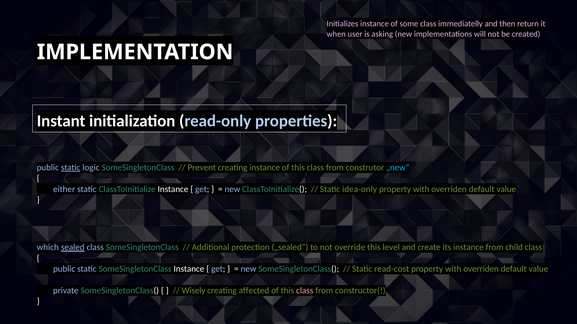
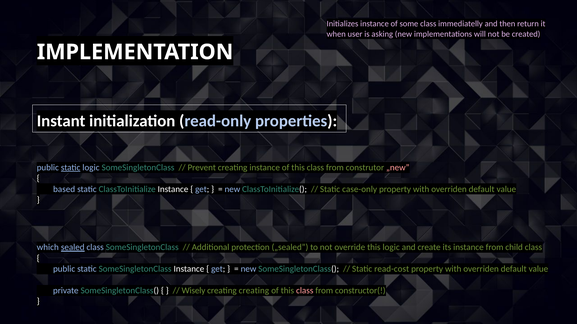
„new colour: light blue -> pink (398, 168)
either: either -> based (64, 189)
idea-only: idea-only -> case-only (360, 189)
this level: level -> logic (391, 248)
creating affected: affected -> creating (254, 291)
